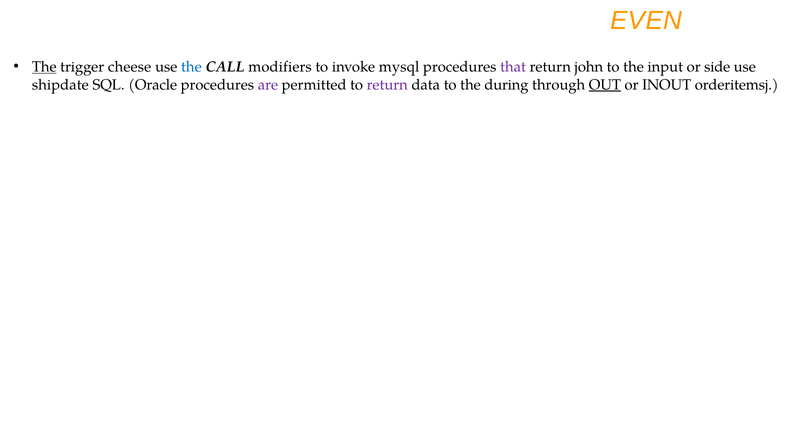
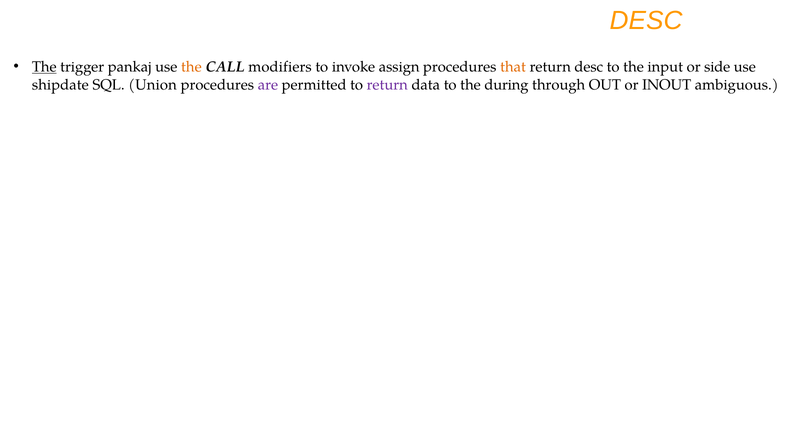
EVEN: EVEN -> DESC (646, 20)
cheese: cheese -> pankaj (130, 67)
the colour: blue -> orange (191, 67)
mysql: mysql -> assign (399, 67)
that colour: purple -> orange (513, 67)
return john: john -> desc (589, 67)
Oracle: Oracle -> Union (153, 85)
OUT underline: present -> none (605, 85)
orderitemsj: orderitemsj -> ambiguous (737, 85)
